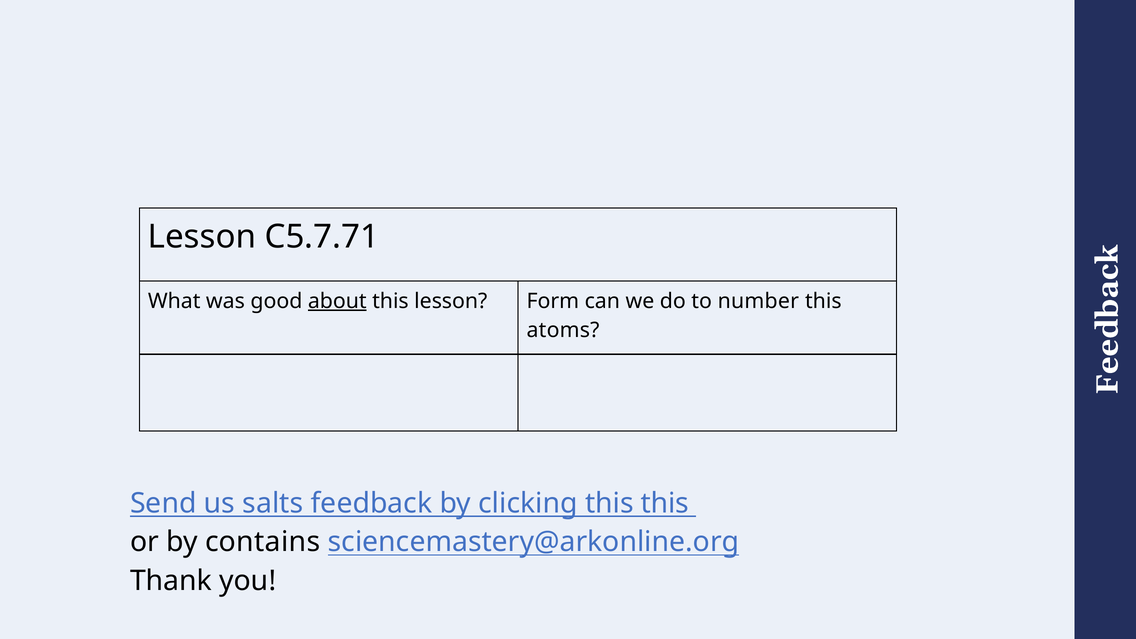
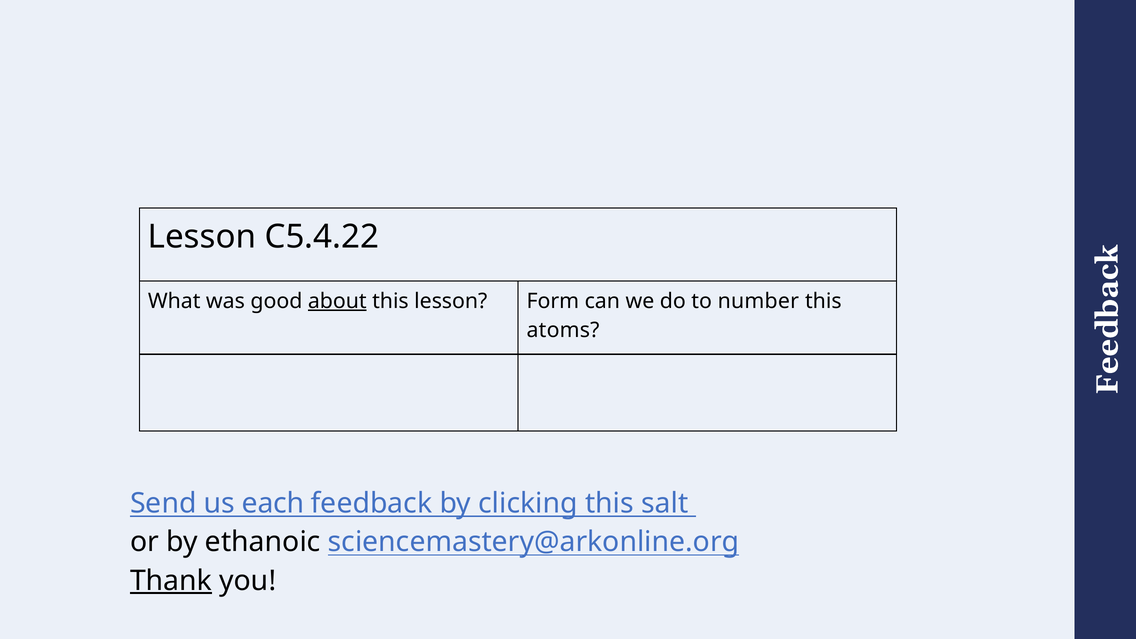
C5.7.71: C5.7.71 -> C5.4.22 (322, 237)
salts: salts -> each (273, 503)
this this: this -> salt (665, 503)
contains: contains -> ethanoic (263, 542)
Thank underline: none -> present (171, 581)
